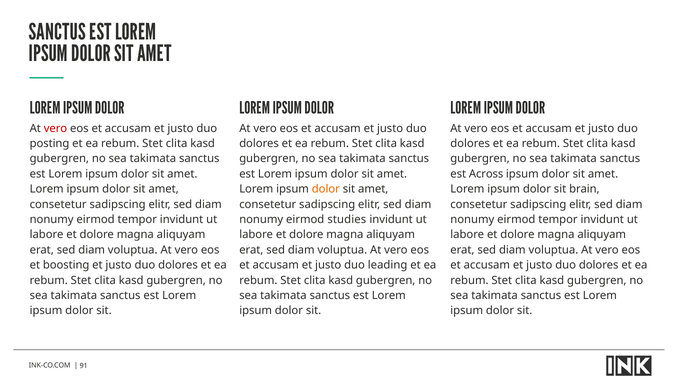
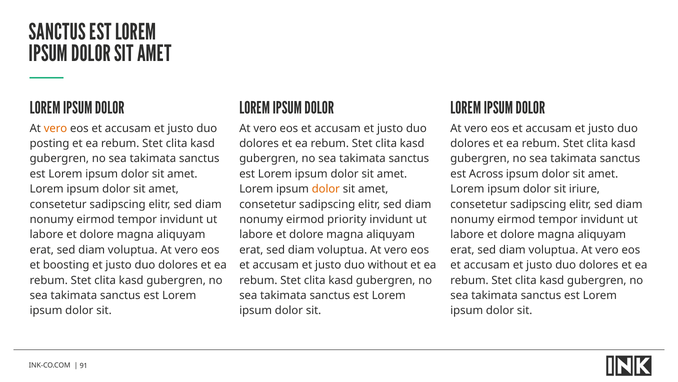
vero colour: red -> orange (56, 128)
brain: brain -> iriure (584, 189)
studies: studies -> priority (347, 219)
leading: leading -> without (388, 265)
